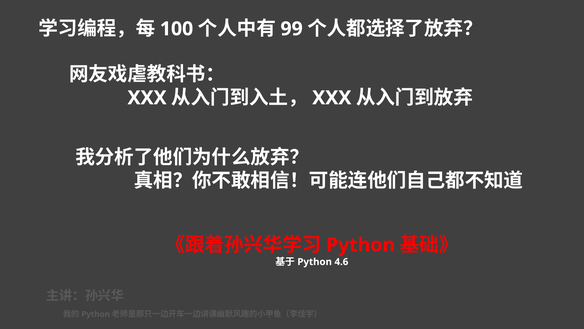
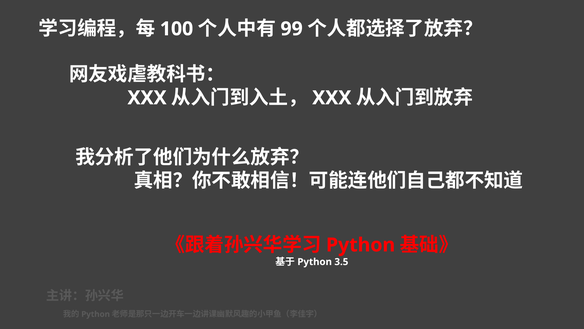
4.6: 4.6 -> 3.5 (341, 261)
